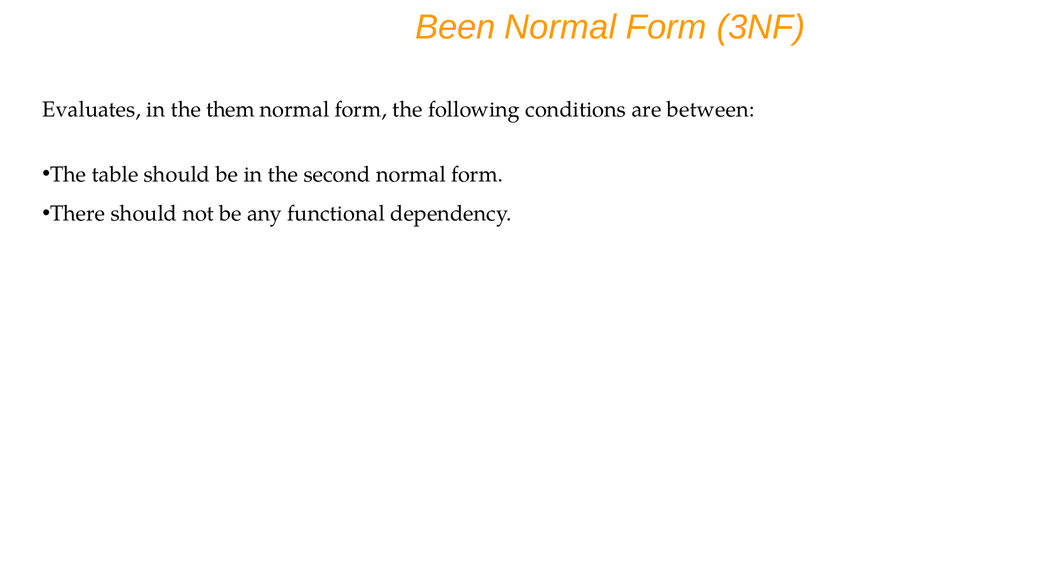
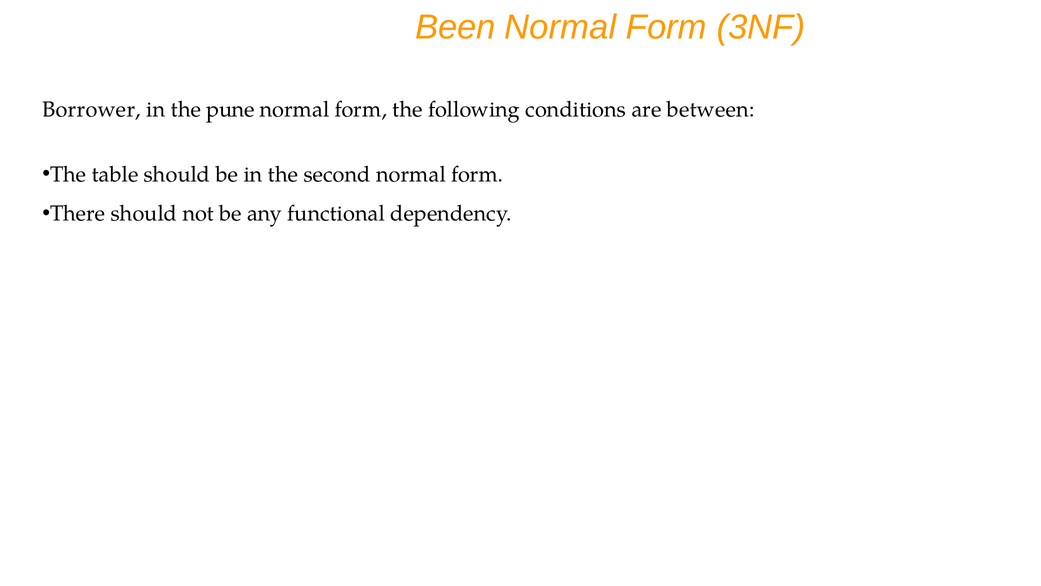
Evaluates: Evaluates -> Borrower (92, 109)
them: them -> pune (230, 109)
